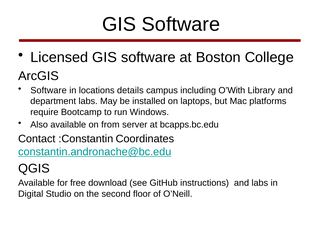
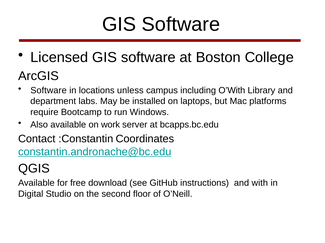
details: details -> unless (130, 91)
from: from -> work (110, 125)
and labs: labs -> with (260, 184)
